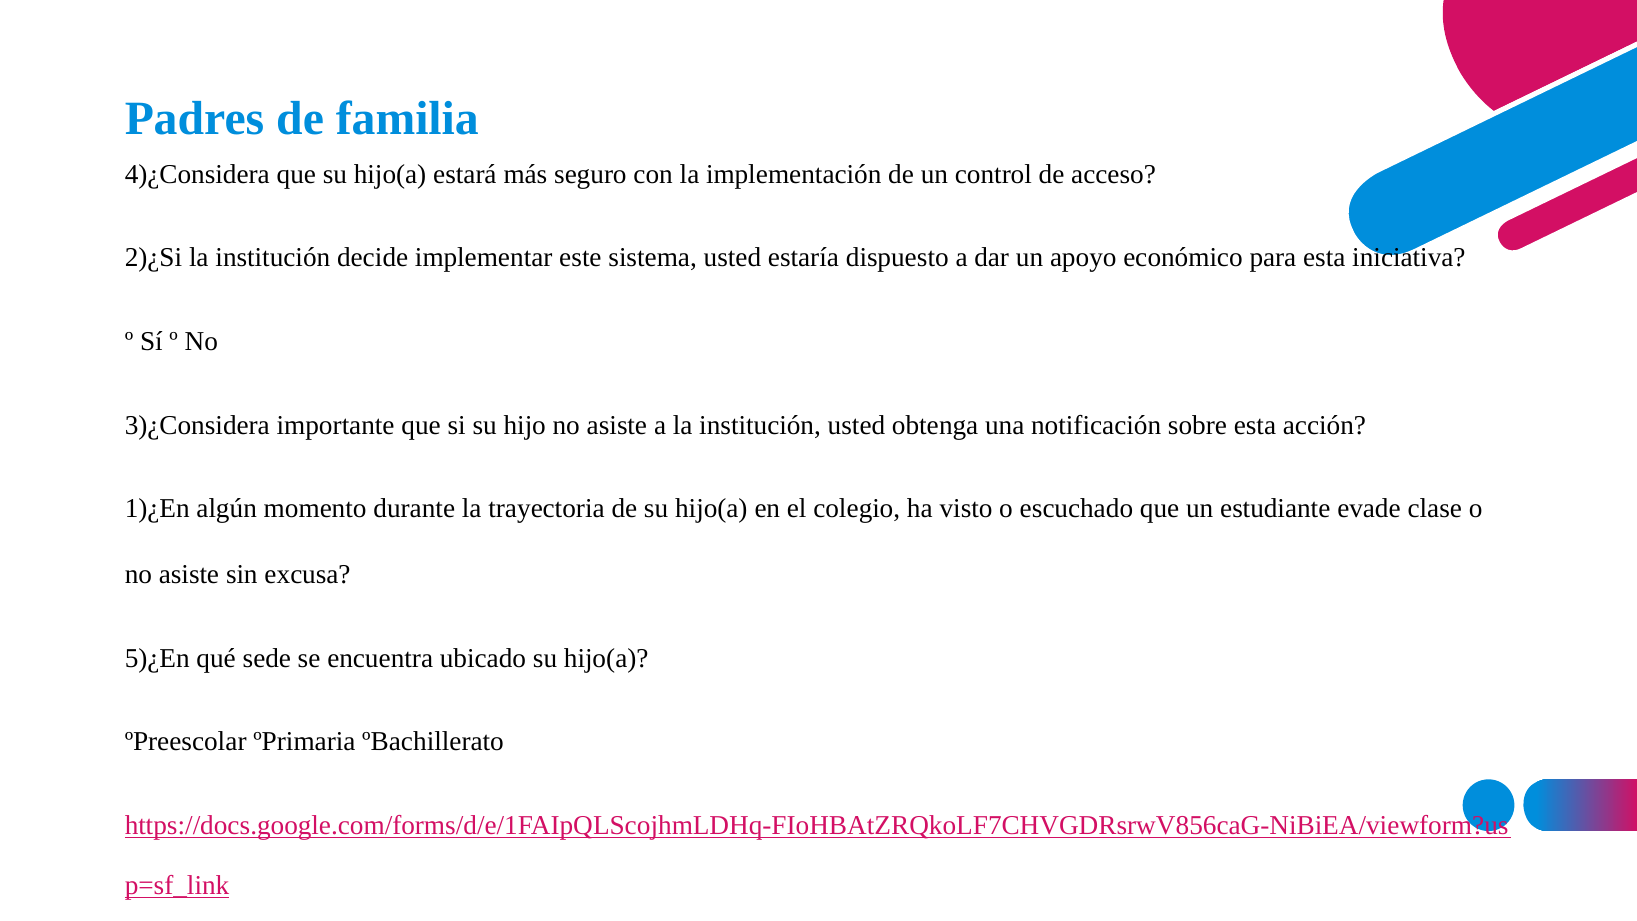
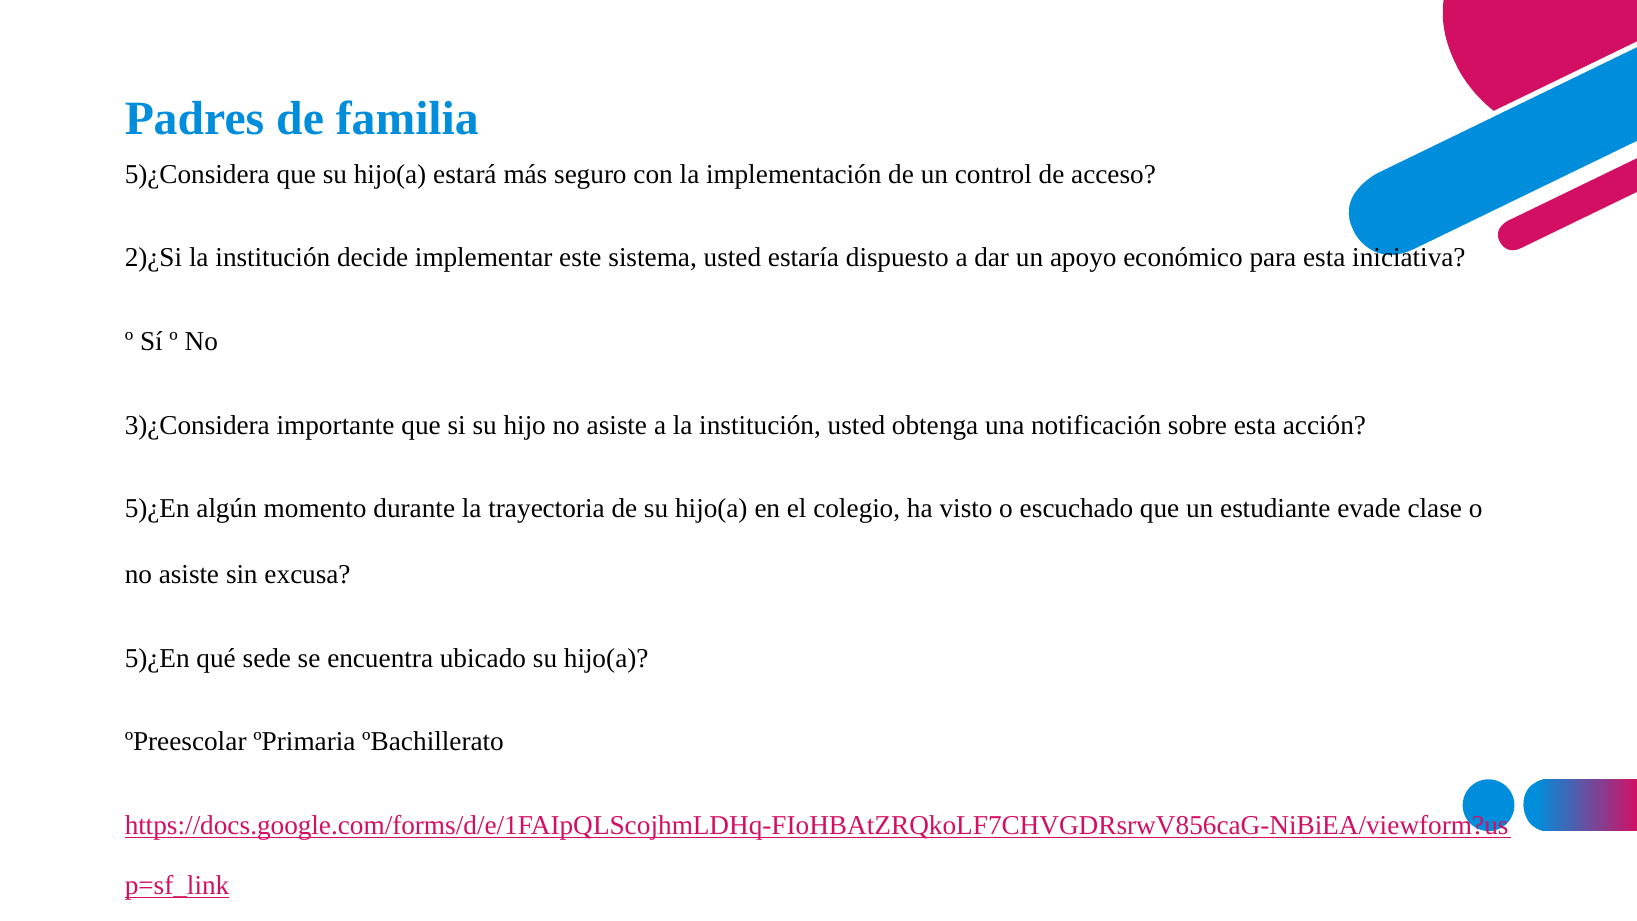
4)¿Considera: 4)¿Considera -> 5)¿Considera (197, 174)
1)¿En: 1)¿En -> 5)¿En (157, 509)
